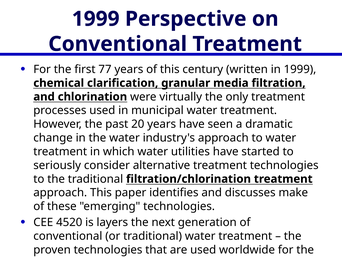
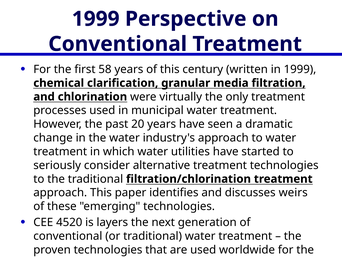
77: 77 -> 58 (105, 69)
make: make -> weirs (293, 192)
